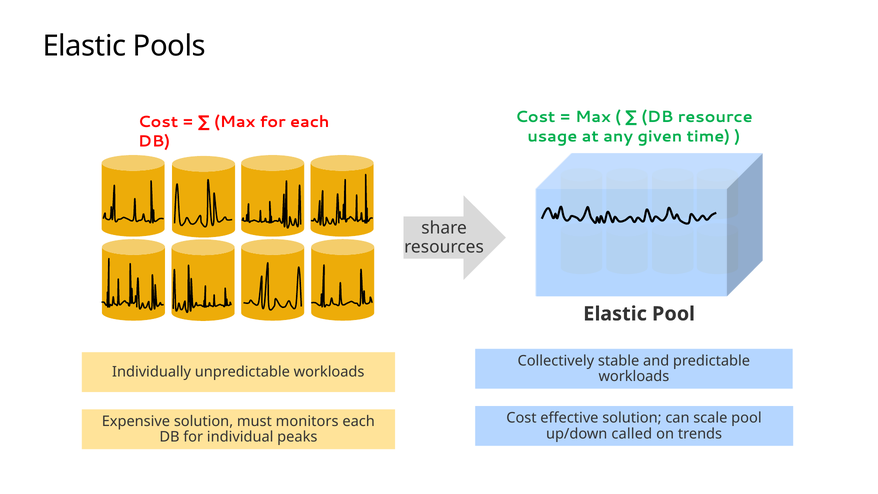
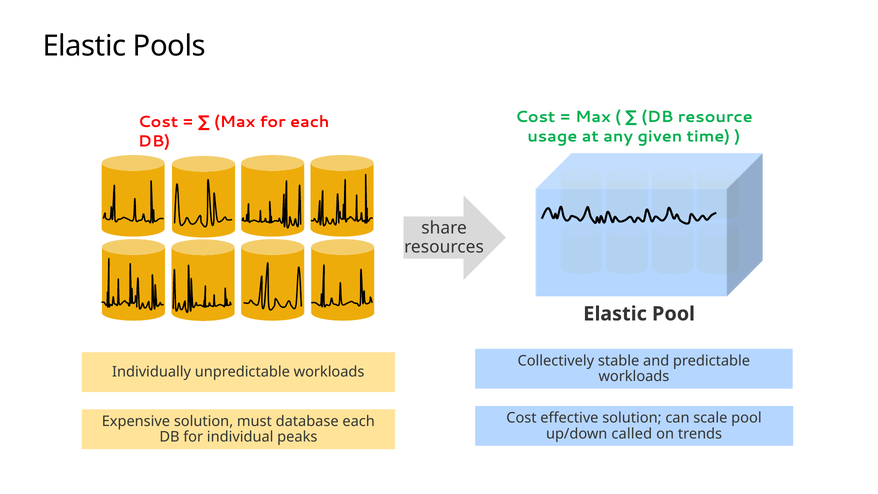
monitors: monitors -> database (307, 421)
